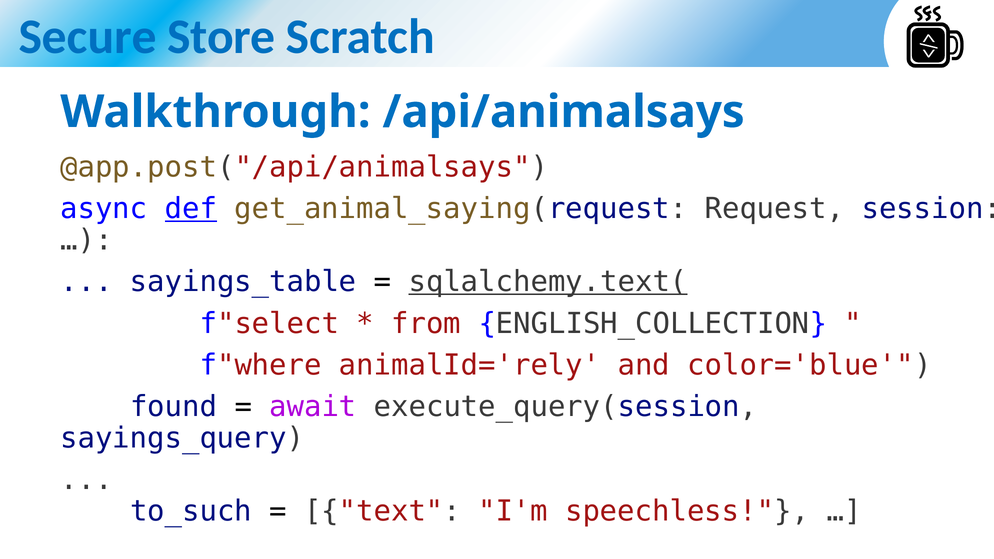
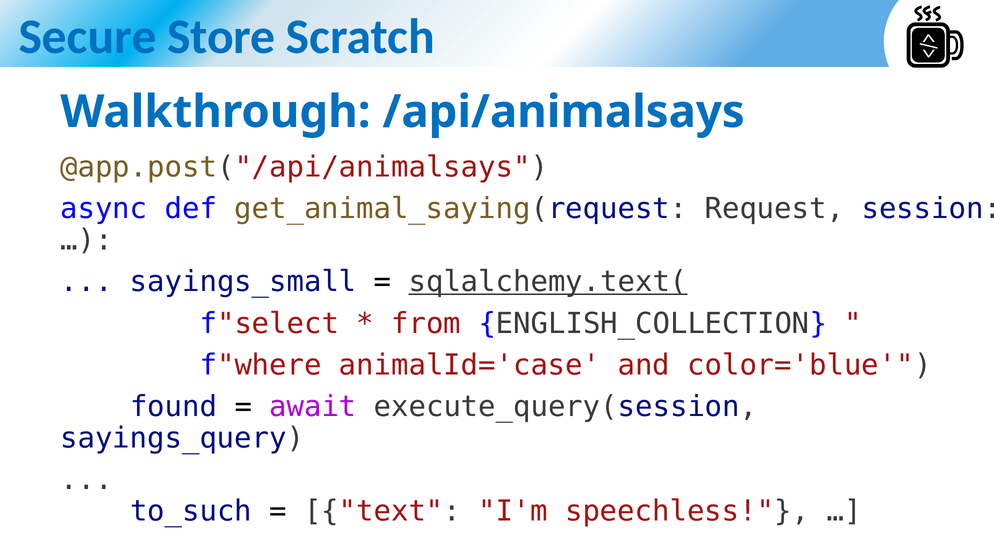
def underline: present -> none (191, 209)
sayings_table: sayings_table -> sayings_small (243, 282)
animalId='rely: animalId='rely -> animalId='case (470, 365)
